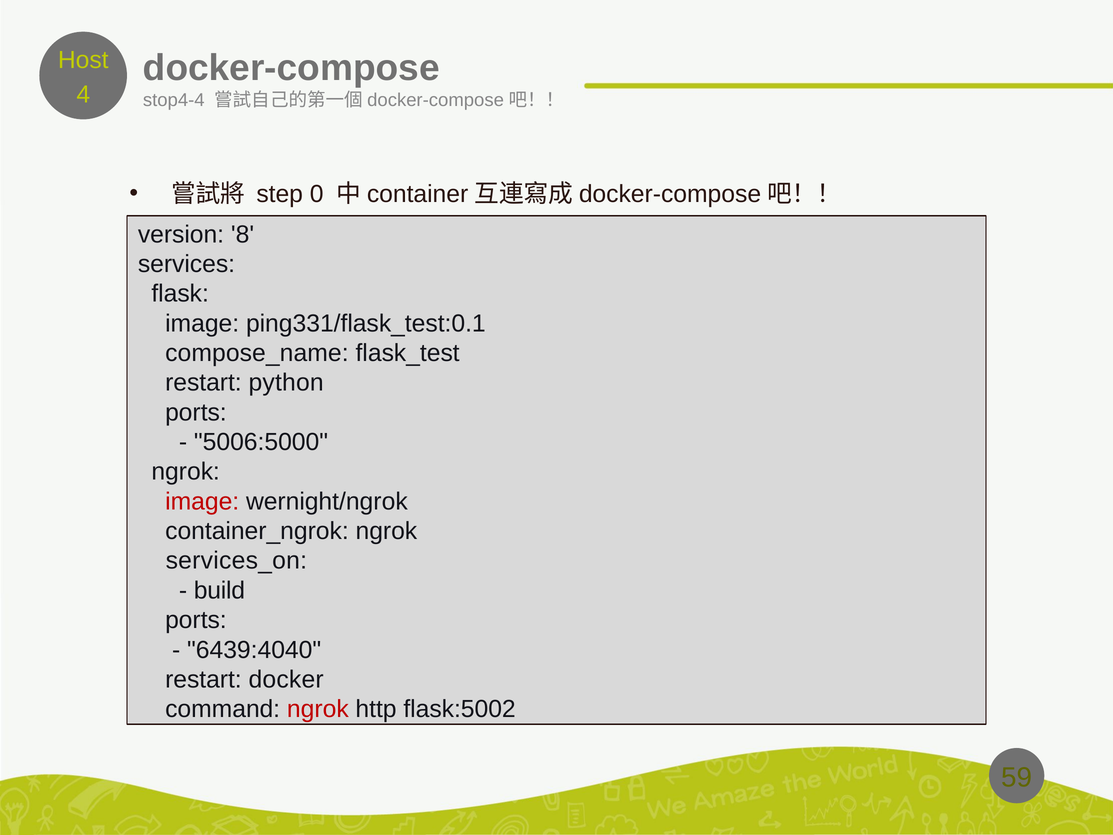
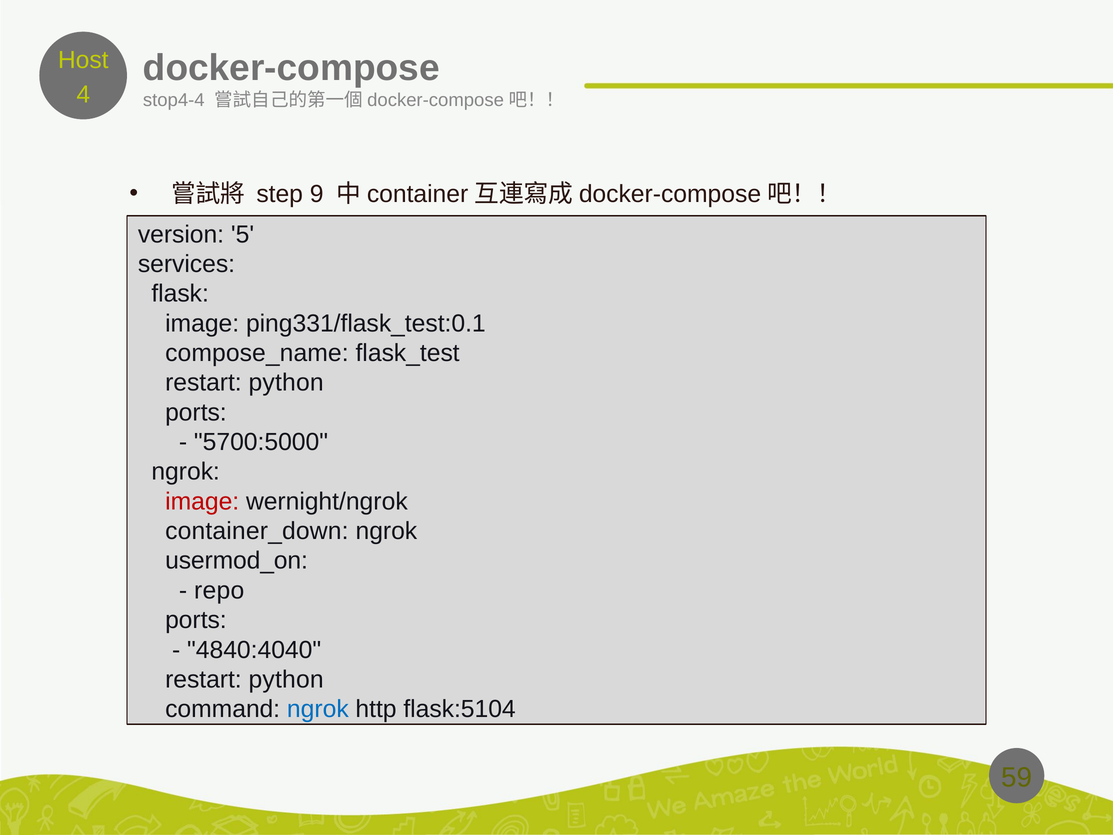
0: 0 -> 9 (317, 194)
8: 8 -> 5 (243, 234)
5006:5000: 5006:5000 -> 5700:5000 (261, 442)
container_ngrok: container_ngrok -> container_down (257, 531)
services_on: services_on -> usermod_on (237, 561)
build: build -> repo (219, 590)
6439:4040: 6439:4040 -> 4840:4040 (254, 650)
docker: docker -> python (286, 679)
ngrok colour: red -> blue (318, 709)
flask:5002: flask:5002 -> flask:5104 (460, 709)
